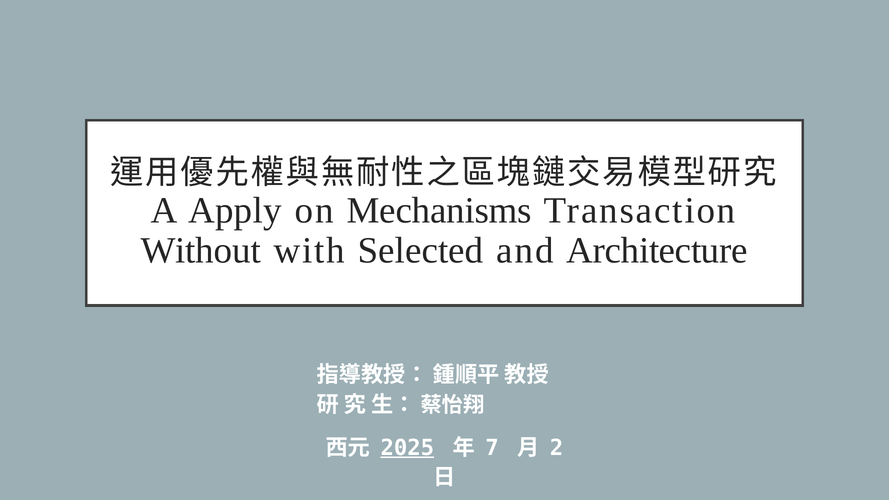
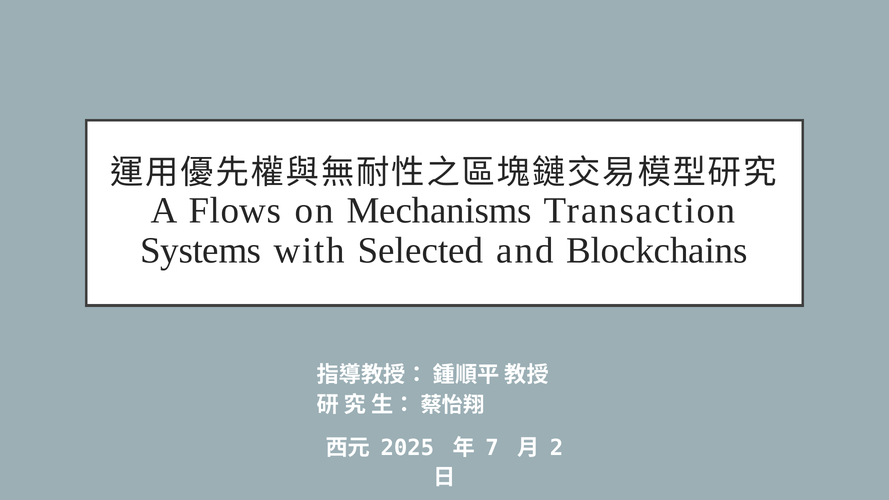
Apply: Apply -> Flows (235, 211)
Without: Without -> Systems (201, 251)
Architecture: Architecture -> Blockchains (657, 251)
2025 underline: present -> none (407, 448)
